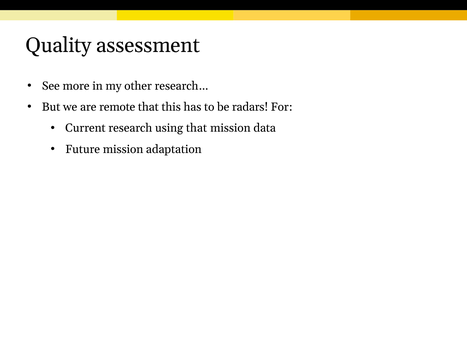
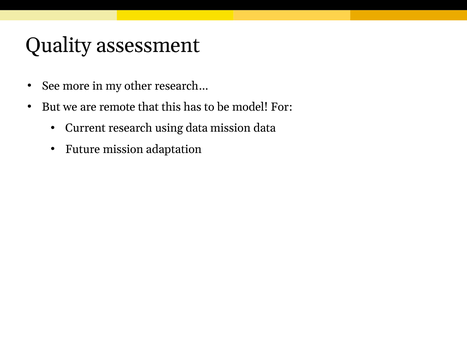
radars: radars -> model (250, 107)
using that: that -> data (197, 128)
